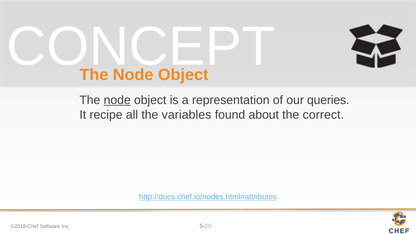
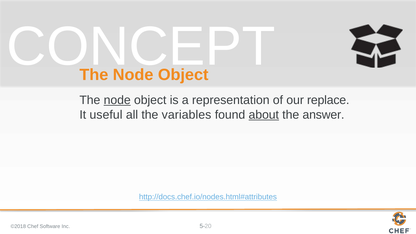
queries: queries -> replace (328, 100)
recipe: recipe -> useful (106, 115)
about underline: none -> present (264, 115)
correct: correct -> answer (323, 115)
